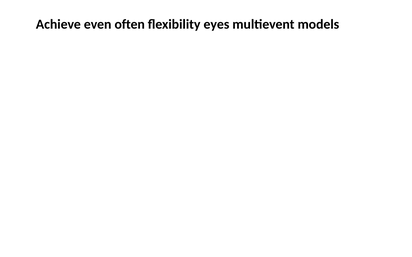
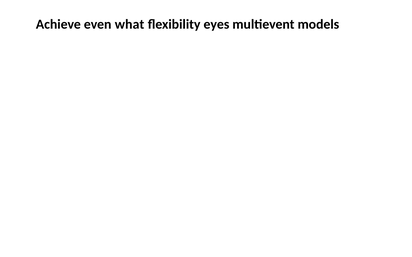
often: often -> what (130, 24)
